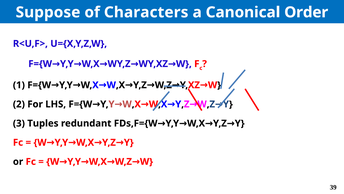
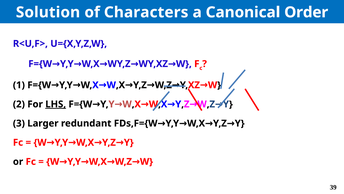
Suppose: Suppose -> Solution (48, 12)
LHS underline: none -> present (56, 104)
Tuples: Tuples -> Larger (43, 123)
